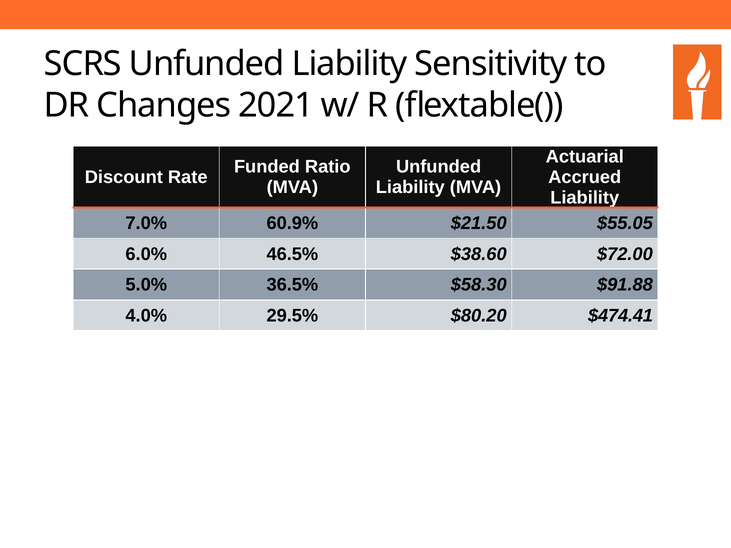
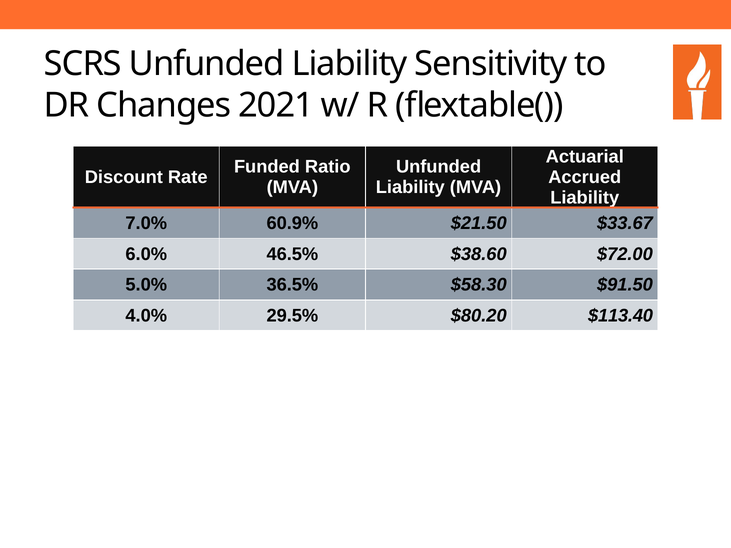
$55.05: $55.05 -> $33.67 (625, 223)
$91.88: $91.88 -> $91.50 (625, 285)
$474.41: $474.41 -> $113.40 (621, 316)
